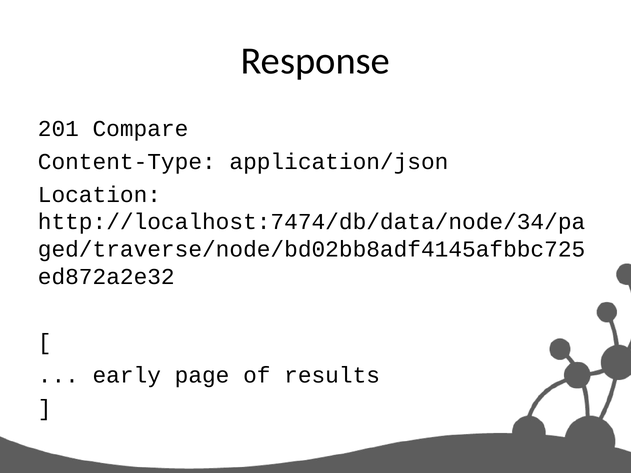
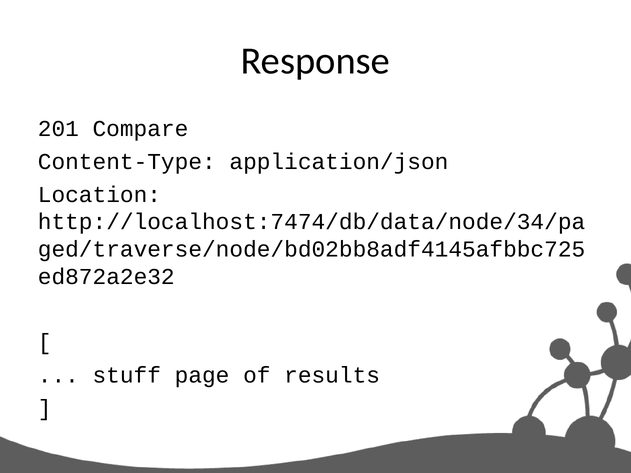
early: early -> stuff (127, 376)
